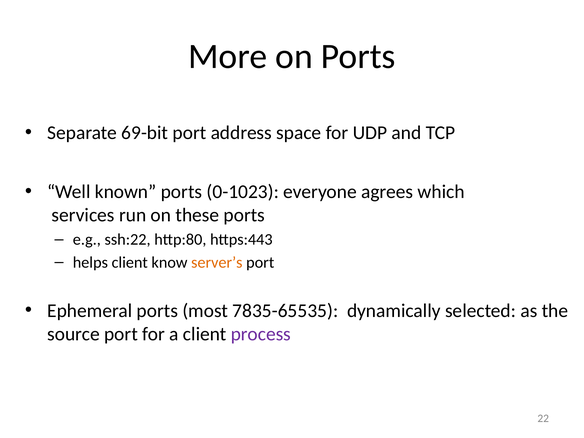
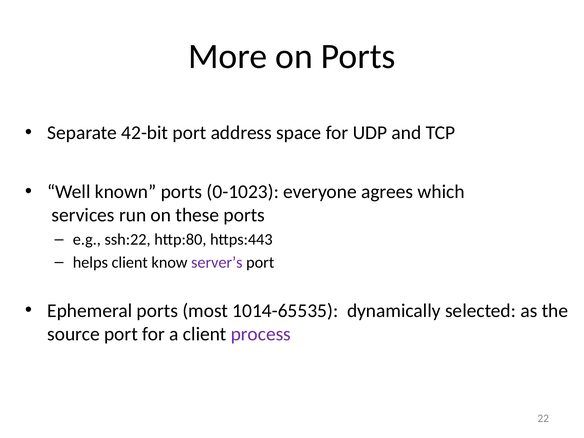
69-bit: 69-bit -> 42-bit (145, 133)
server’s colour: orange -> purple (217, 262)
7835-65535: 7835-65535 -> 1014-65535 (285, 311)
